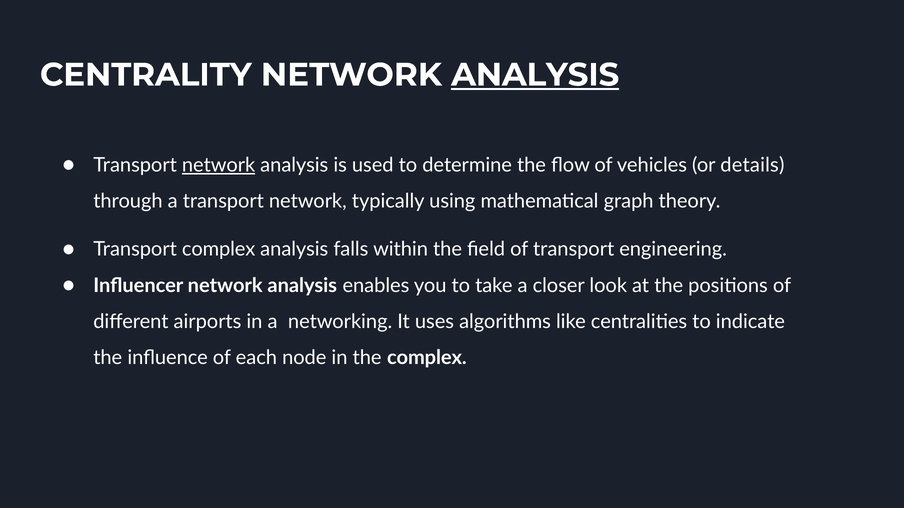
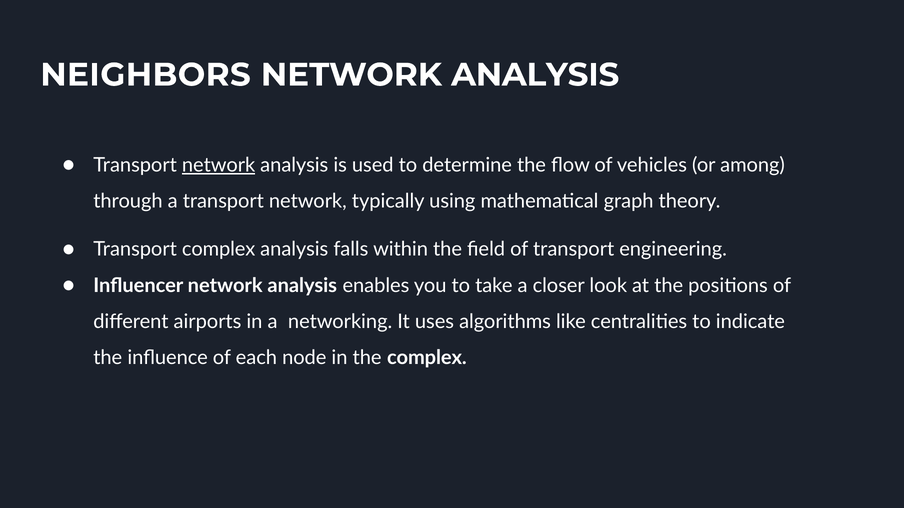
CENTRALITY: CENTRALITY -> NEIGHBORS (146, 75)
ANALYSIS underline: present -> none (535, 75)
details: details -> among (752, 165)
